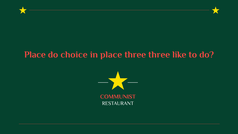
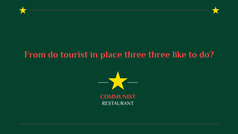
Place: Place -> From (35, 54)
choice: choice -> tourist (74, 54)
